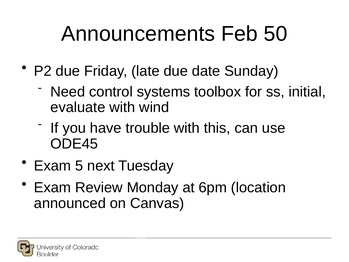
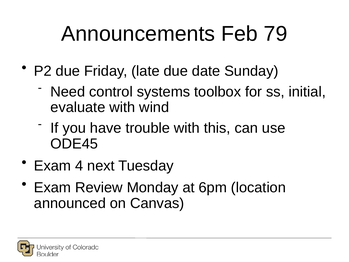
50: 50 -> 79 (276, 34)
5: 5 -> 4 (79, 166)
